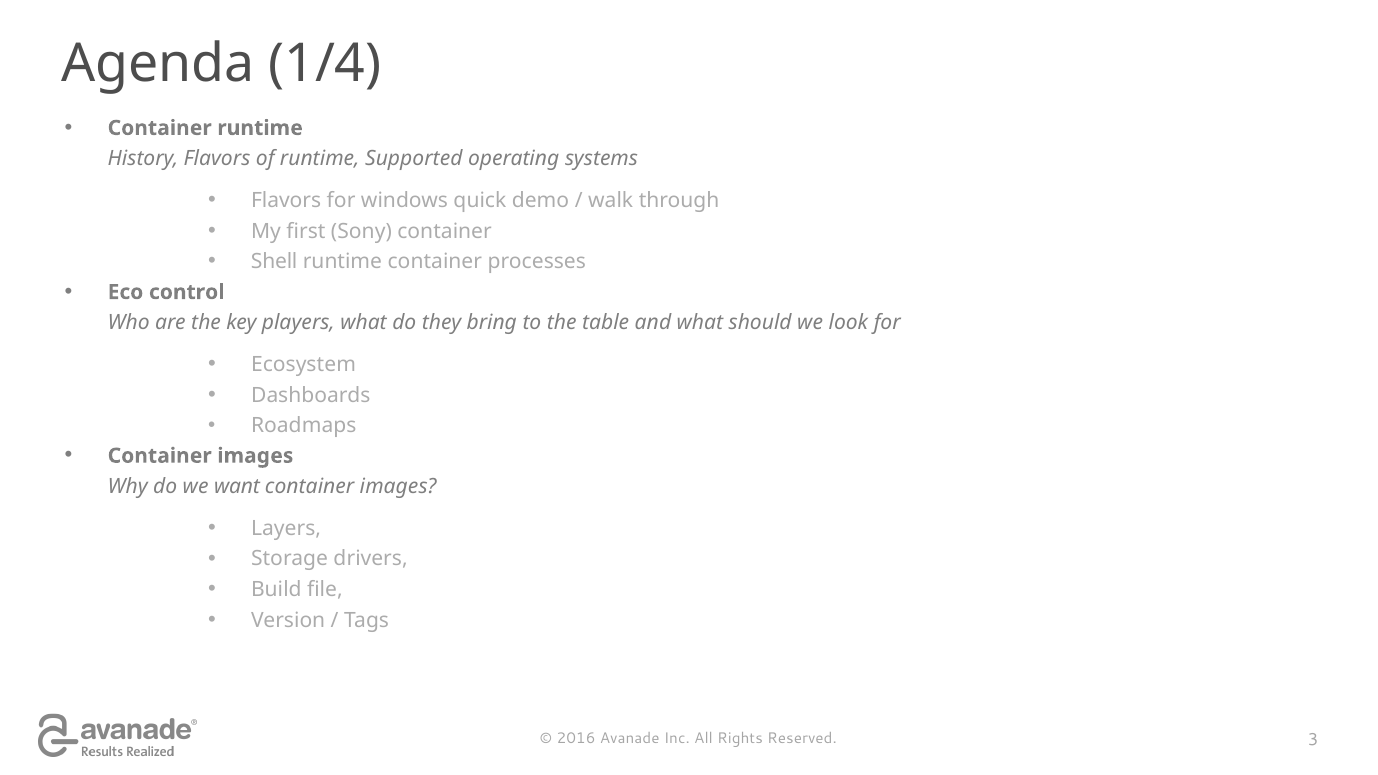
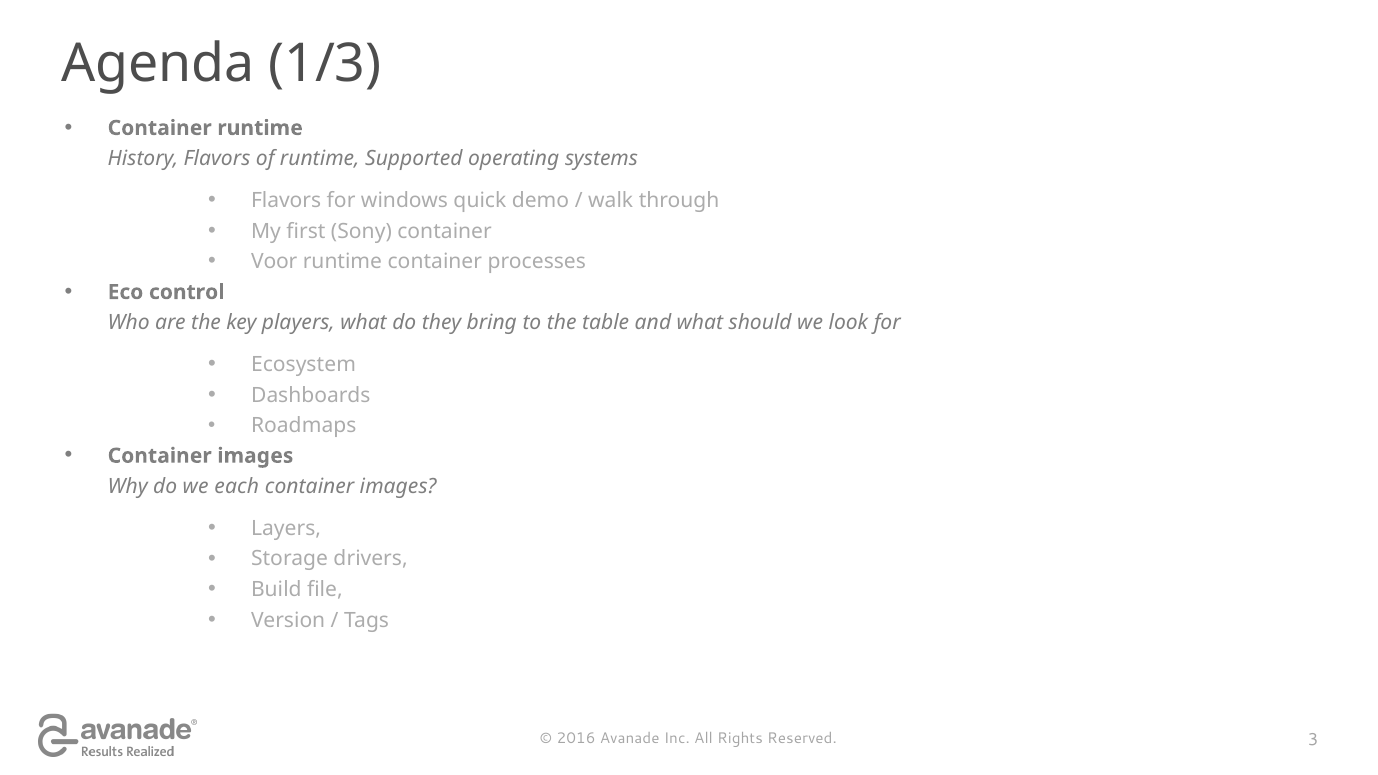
1/4: 1/4 -> 1/3 (325, 64)
Shell: Shell -> Voor (274, 262)
want: want -> each (237, 486)
